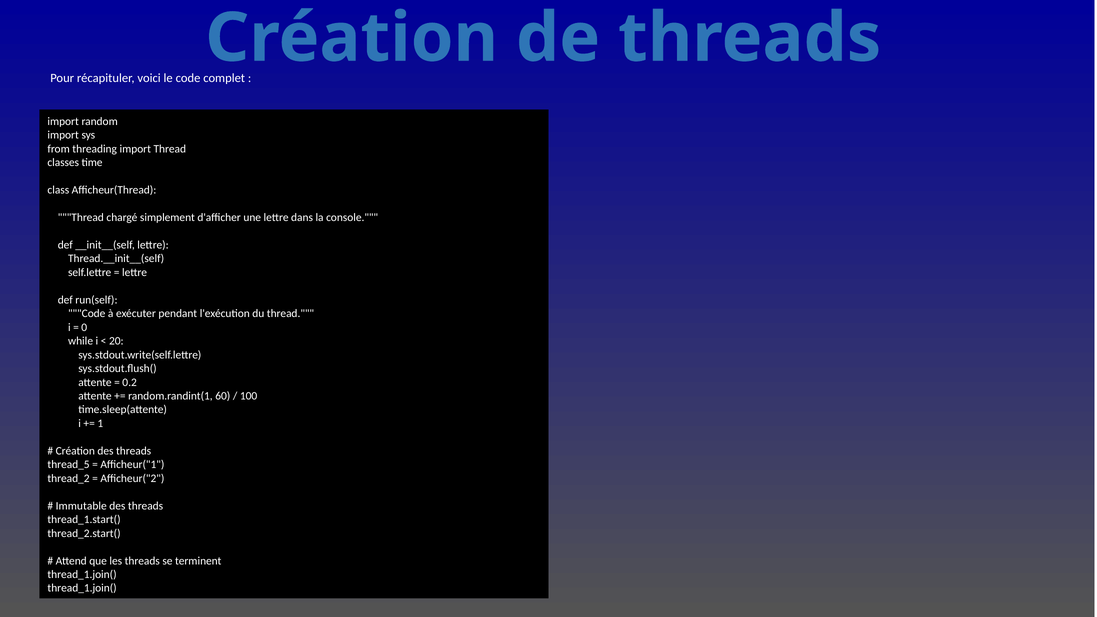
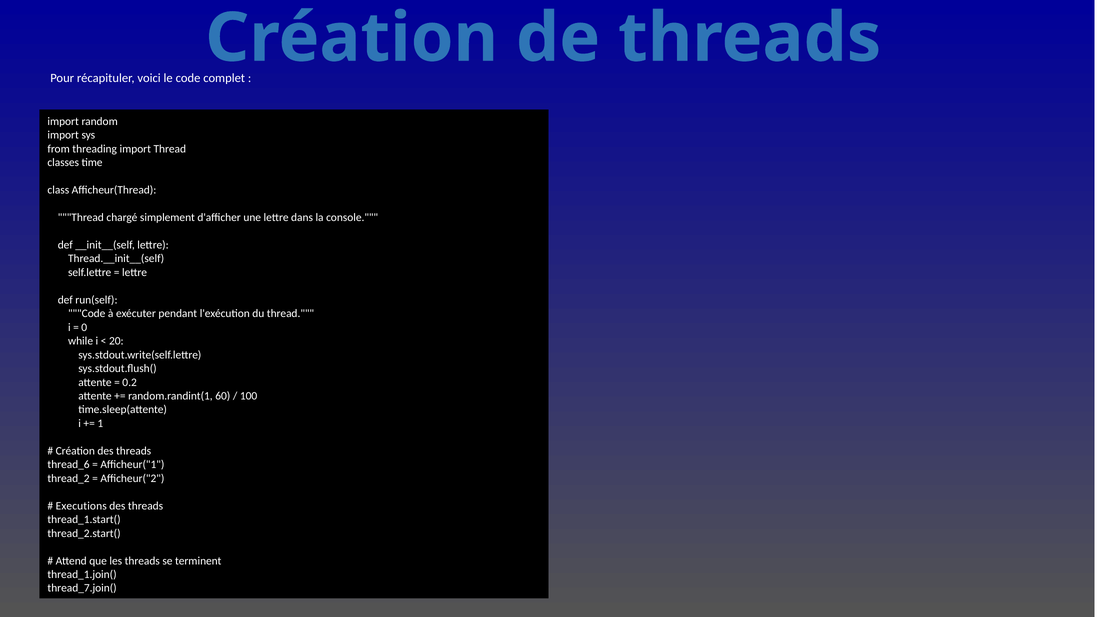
thread_5: thread_5 -> thread_6 (69, 465)
Immutable: Immutable -> Executions (81, 506)
thread_1.join(: thread_1.join( -> thread_7.join( (82, 588)
